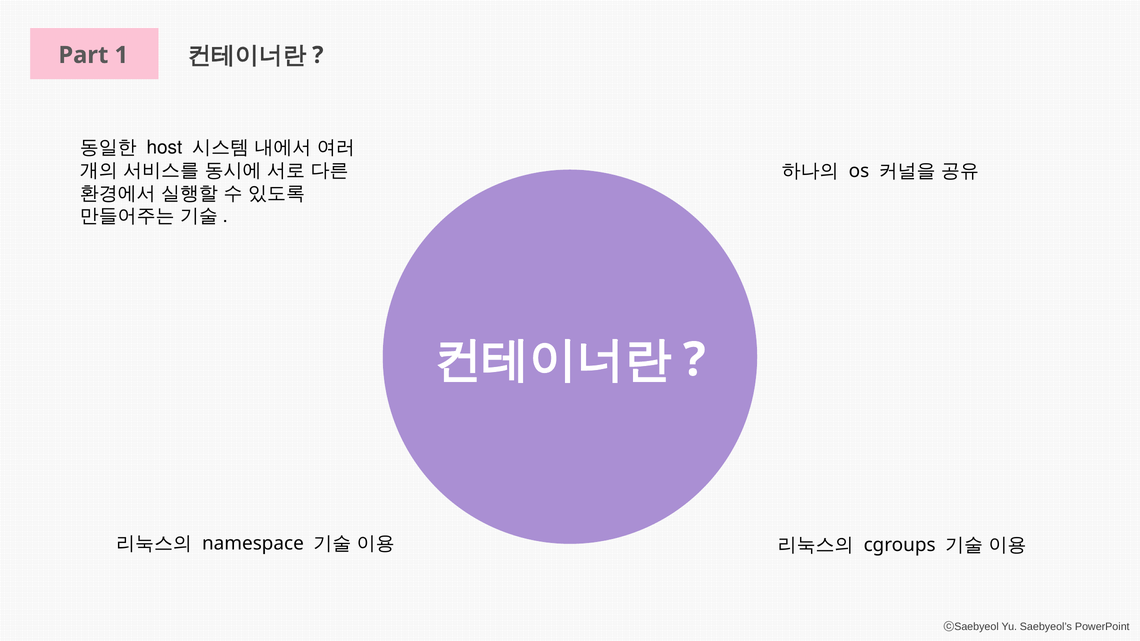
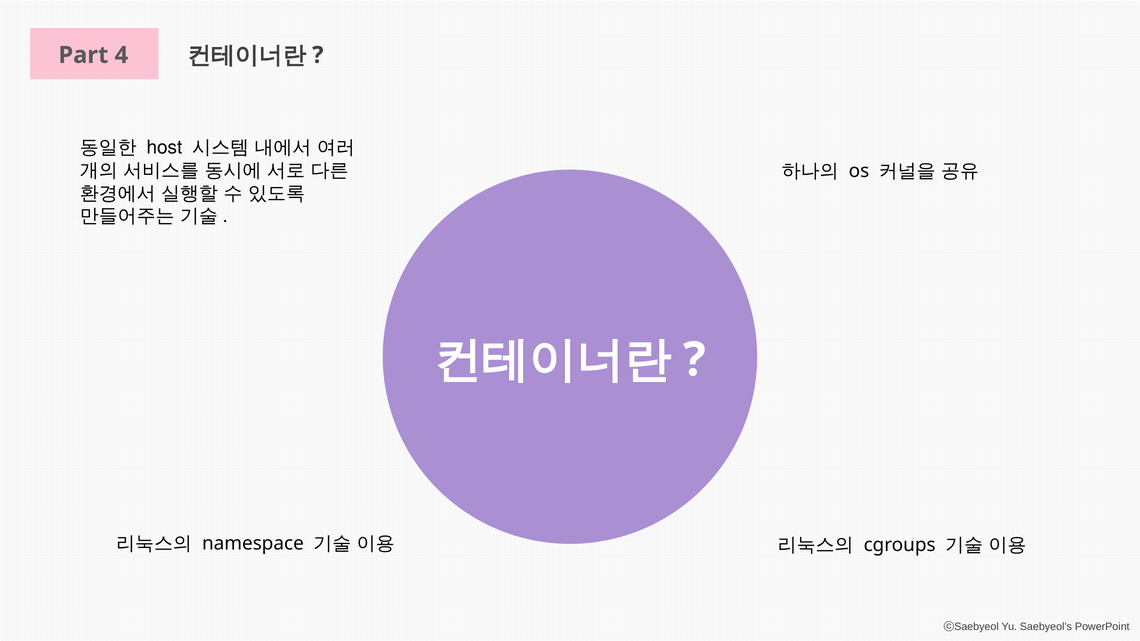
1: 1 -> 4 (121, 55)
